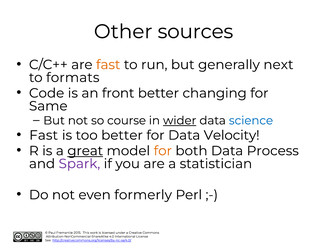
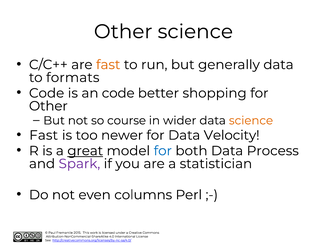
Other sources: sources -> science (195, 32)
generally next: next -> data (278, 65)
an front: front -> code (118, 93)
changing: changing -> shopping (215, 93)
Same: Same -> Other (48, 106)
wider underline: present -> none (180, 121)
science colour: blue -> orange (251, 121)
too better: better -> newer (122, 135)
for colour: orange -> blue (163, 151)
formerly: formerly -> columns (143, 195)
